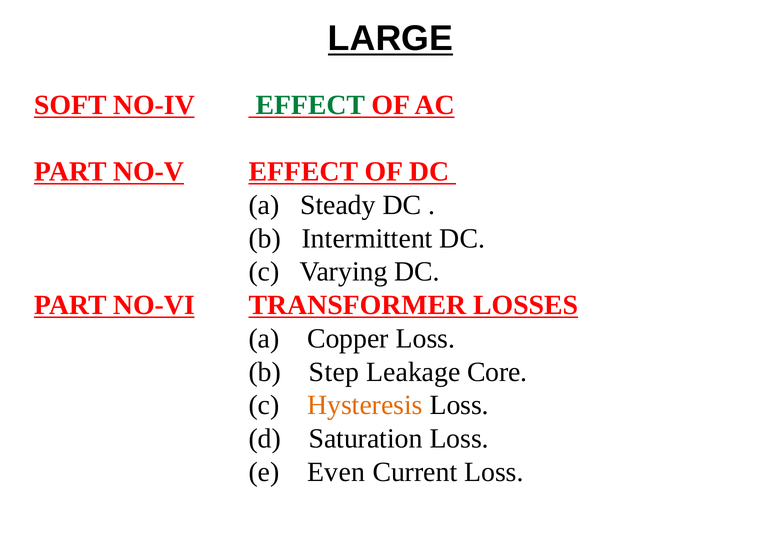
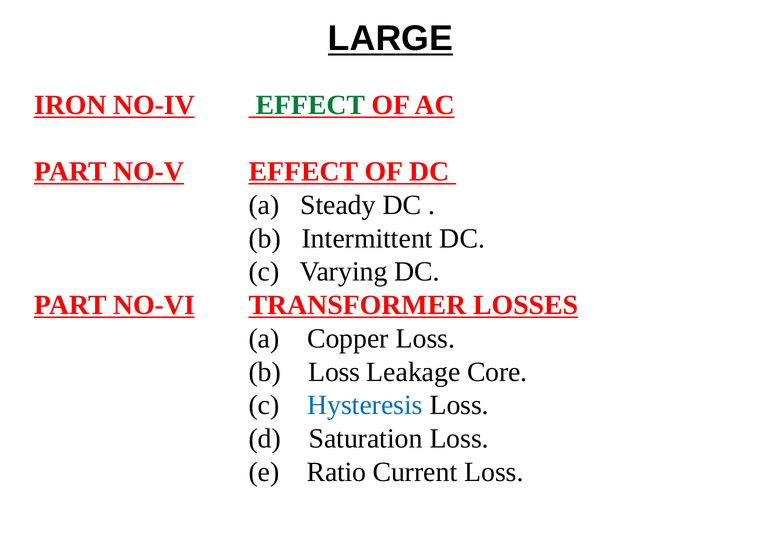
SOFT: SOFT -> IRON (70, 105)
b Step: Step -> Loss (334, 372)
Hysteresis colour: orange -> blue (365, 406)
Even: Even -> Ratio (336, 472)
